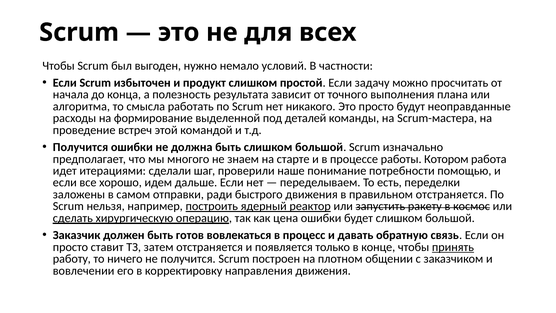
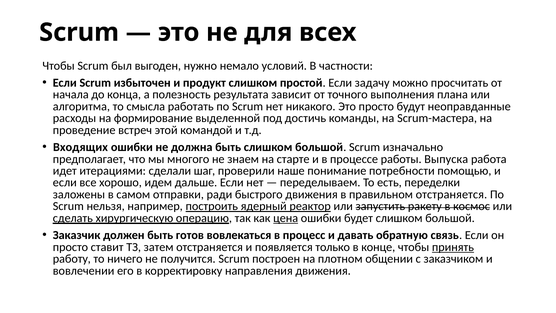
деталей: деталей -> достичь (305, 118)
Получится: Получится -> Входящих (80, 147)
Котором: Котором -> Выпуска (446, 159)
цена underline: none -> present (286, 218)
